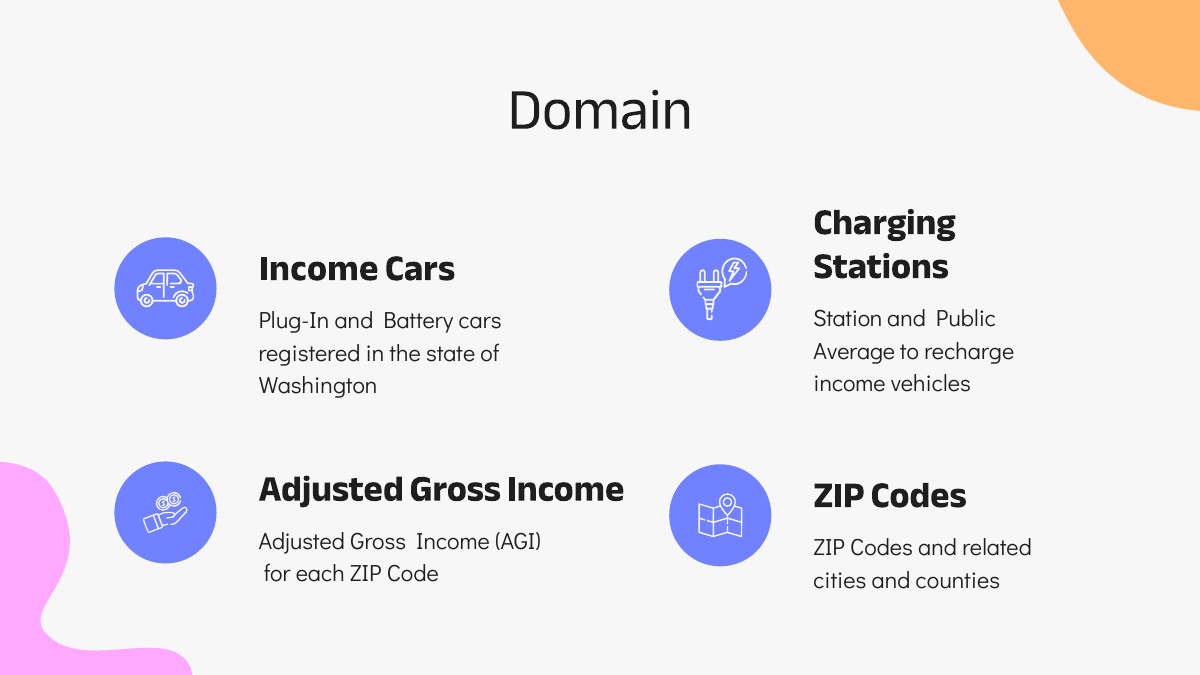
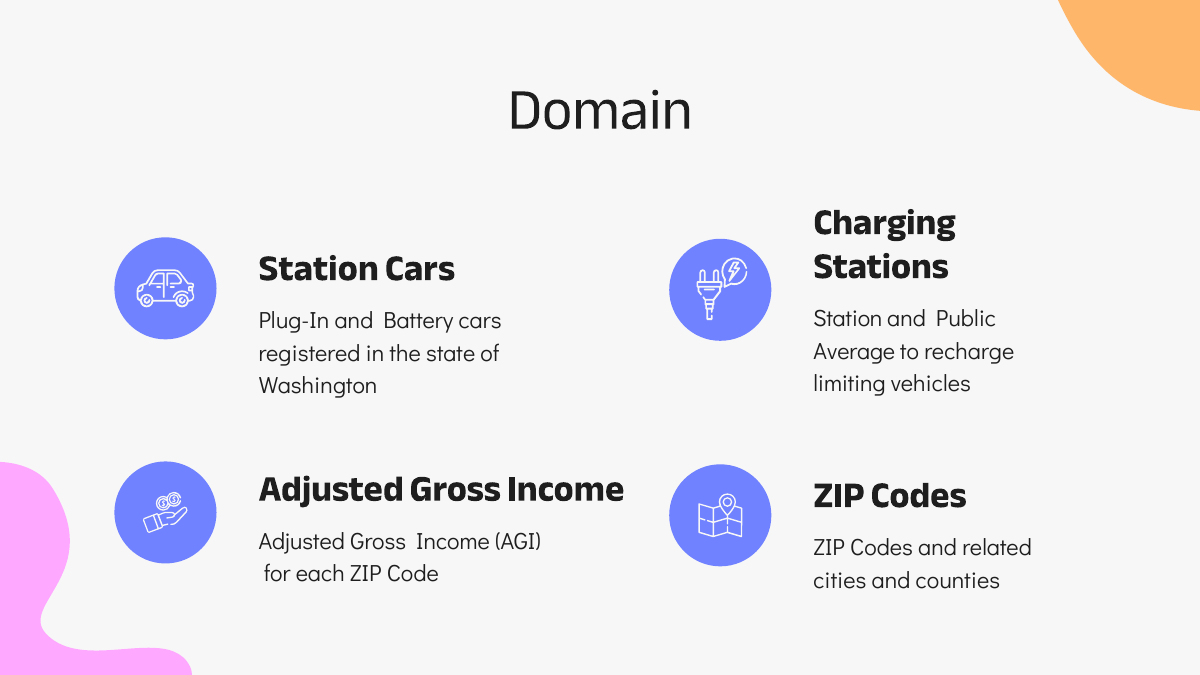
Income: Income -> Station (319, 268)
income: income -> limiting (850, 384)
